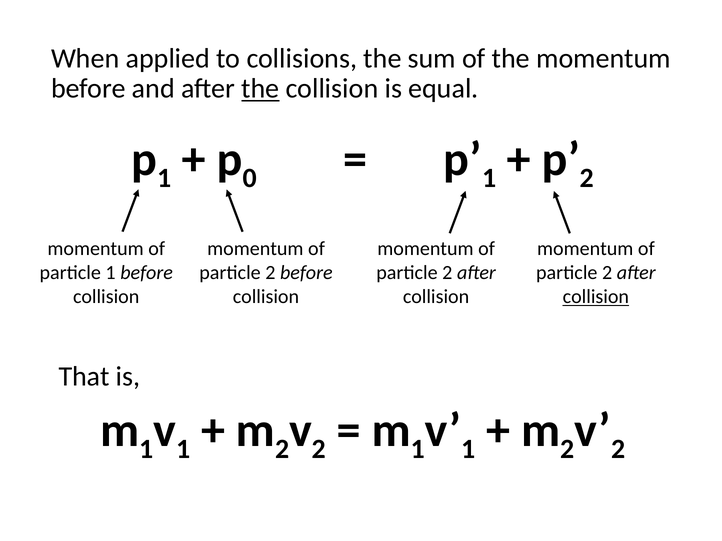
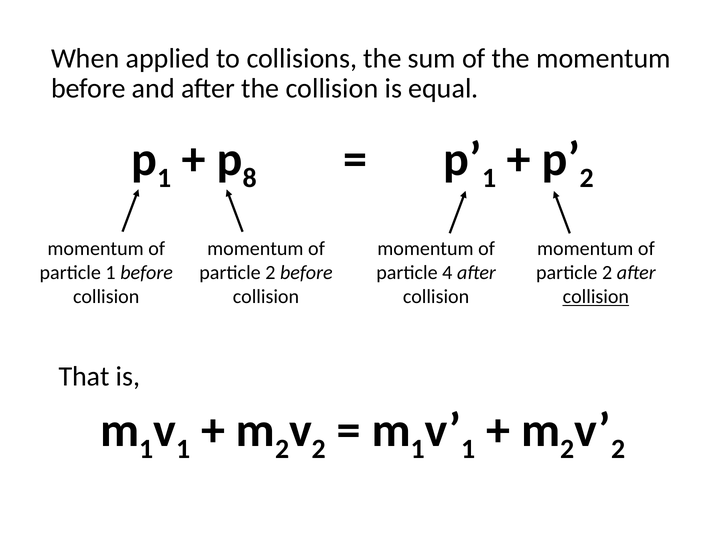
the underline: present -> none (260, 89)
0: 0 -> 8 (250, 178)
2: 2 -> 4 (447, 273)
